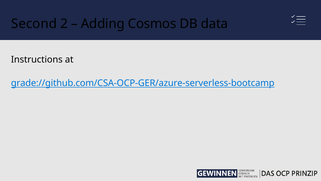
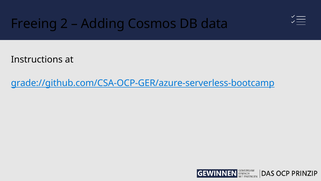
Second: Second -> Freeing (34, 24)
